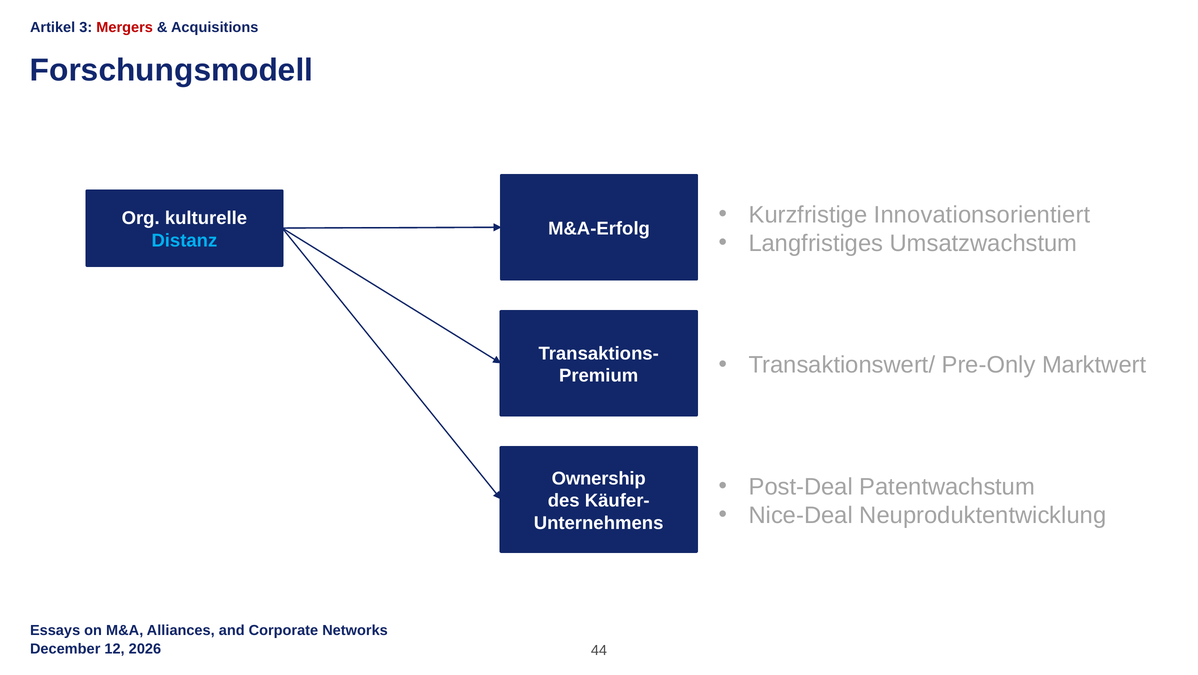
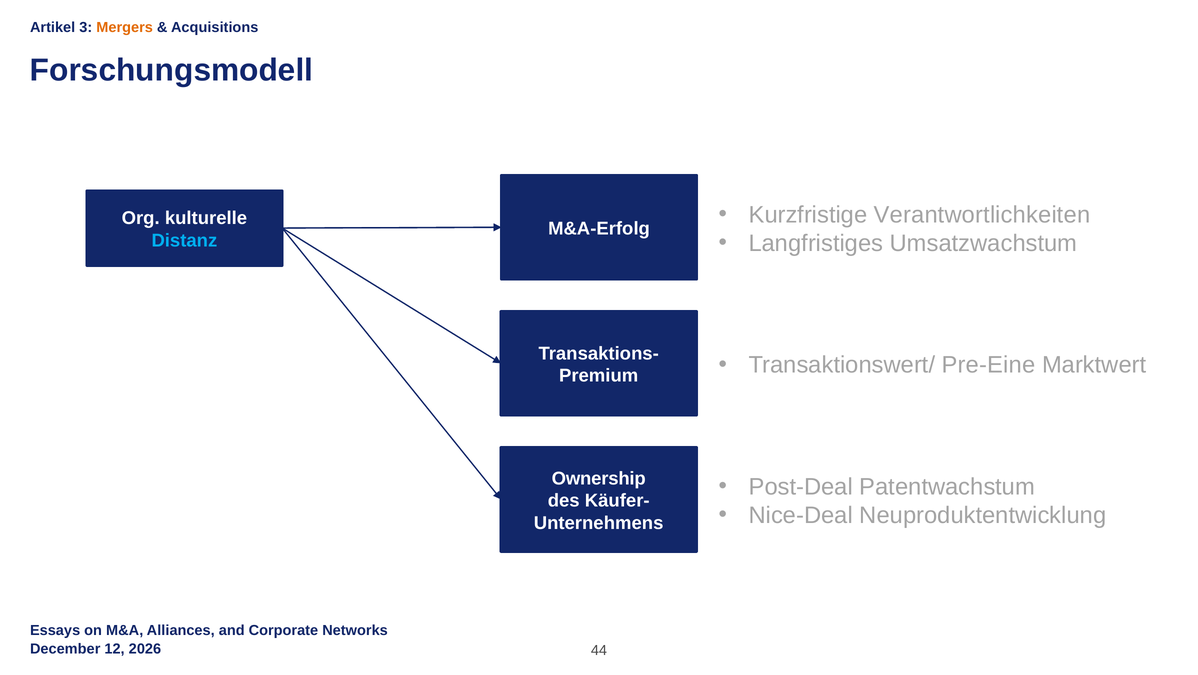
Mergers colour: red -> orange (125, 27)
Innovationsorientiert: Innovationsorientiert -> Verantwortlichkeiten (982, 214)
Pre-Only: Pre-Only -> Pre-Eine (988, 365)
